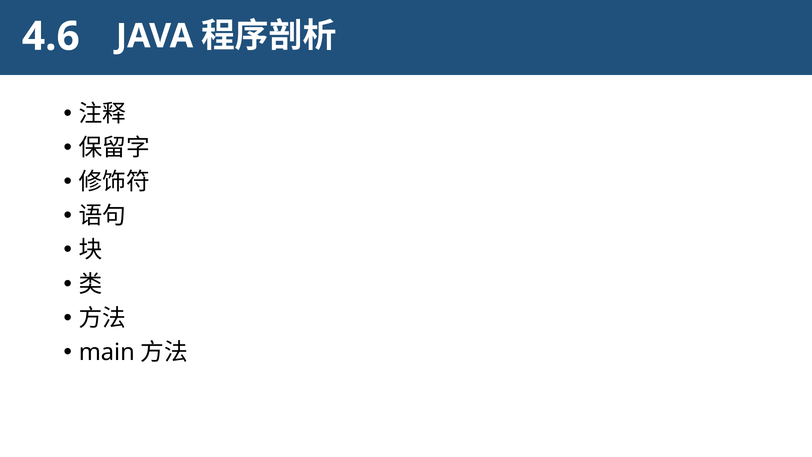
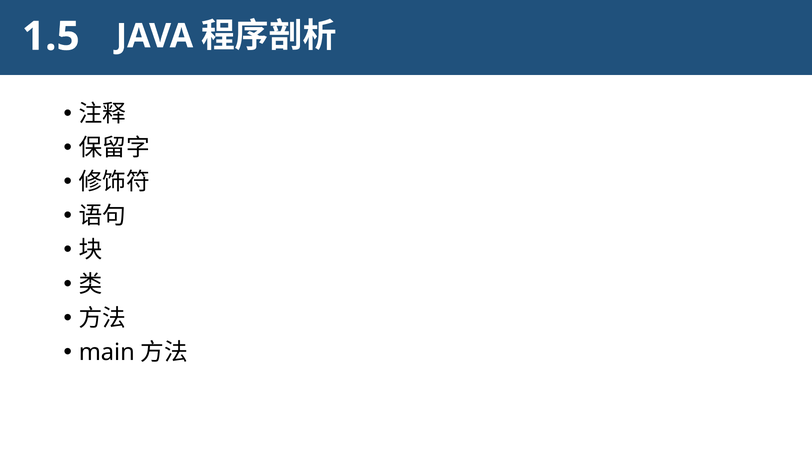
4.6: 4.6 -> 1.5 (51, 36)
